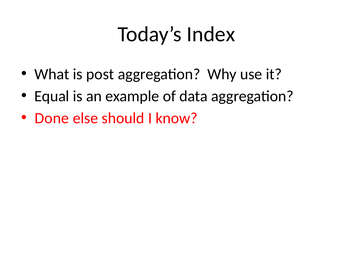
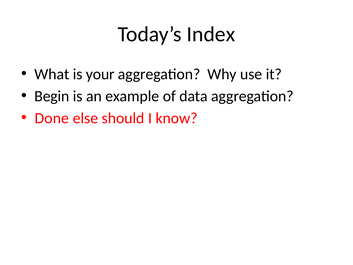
post: post -> your (100, 74)
Equal: Equal -> Begin (52, 96)
